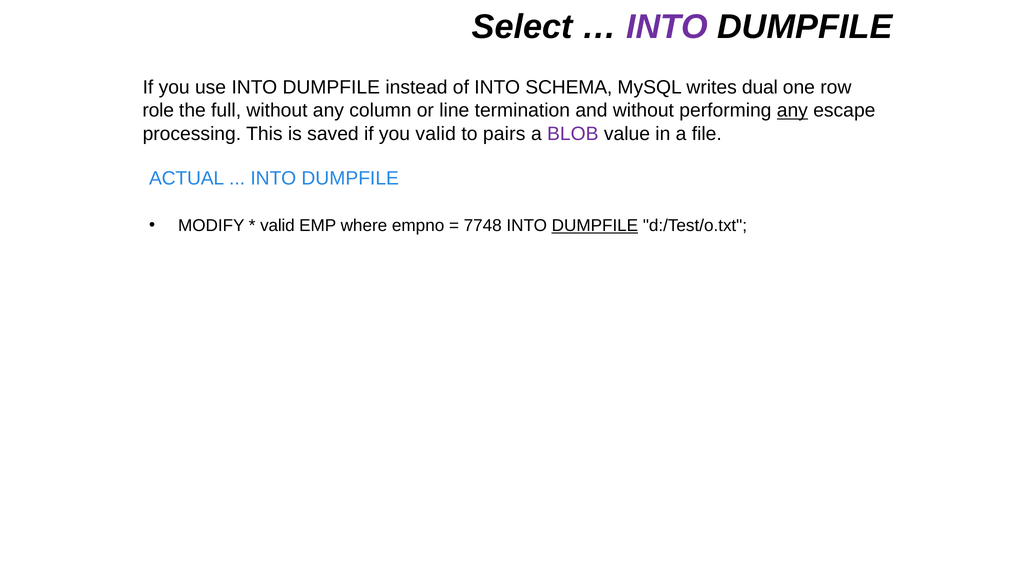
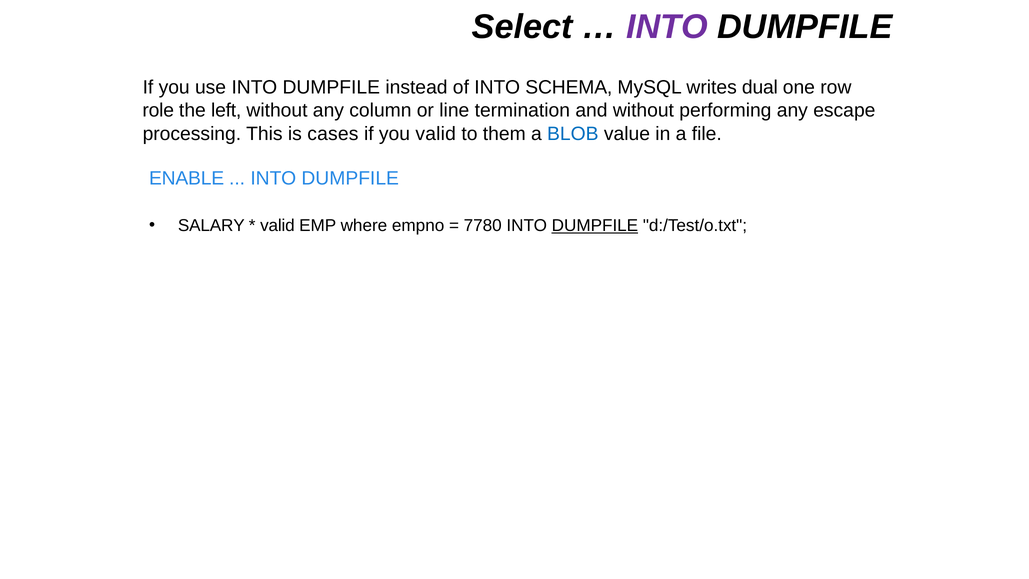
full: full -> left (226, 111)
any underline: present -> none (792, 111)
saved: saved -> cases (333, 134)
pairs: pairs -> them (504, 134)
BLOB colour: purple -> blue (573, 134)
ACTUAL: ACTUAL -> ENABLE (187, 178)
MODIFY: MODIFY -> SALARY (211, 226)
7748: 7748 -> 7780 (483, 226)
